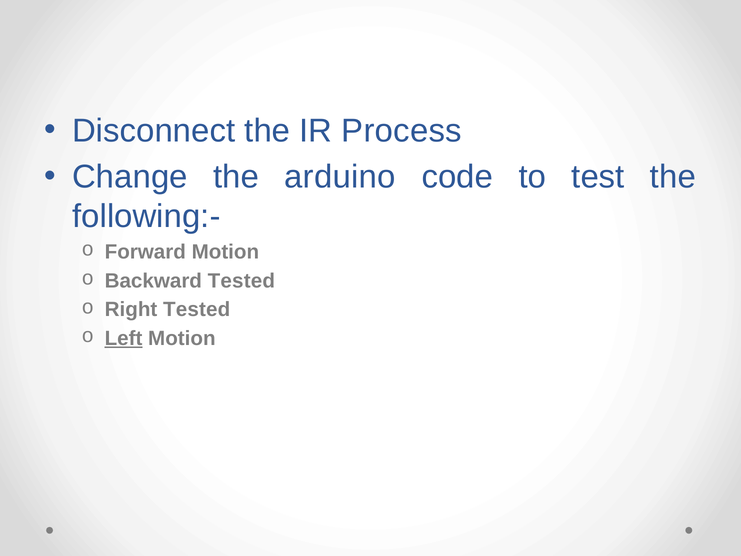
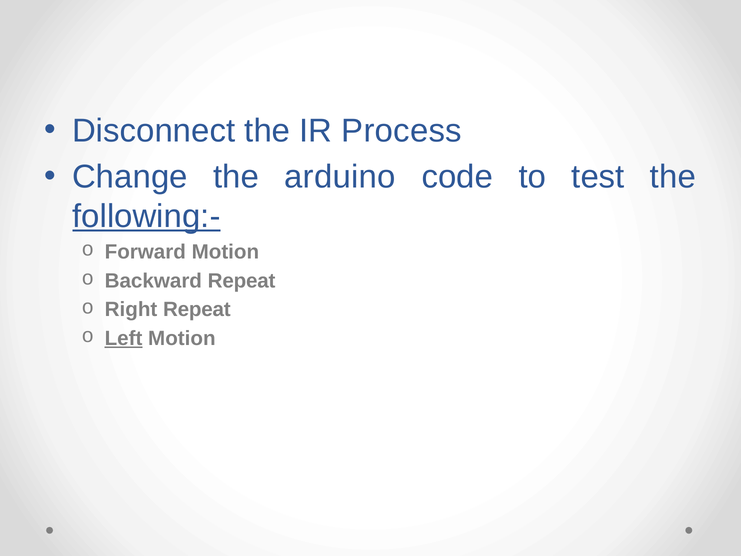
following:- underline: none -> present (146, 216)
Backward Tested: Tested -> Repeat (242, 281)
Right Tested: Tested -> Repeat (197, 309)
